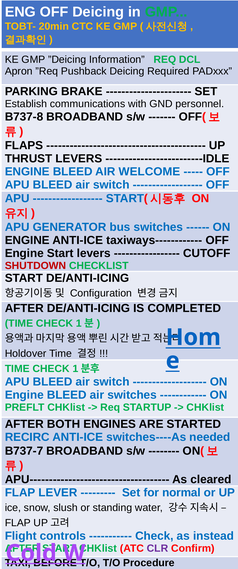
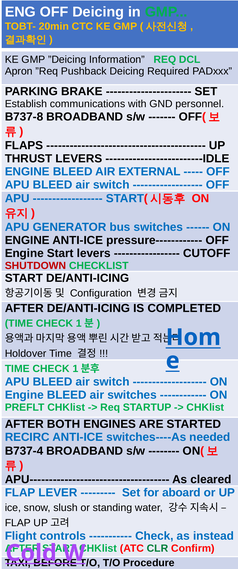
WELCOME: WELCOME -> EXTERNAL (150, 172)
taxiways------------: taxiways------------ -> pressure------------ (154, 240)
B737-7: B737-7 -> B737-4 (24, 451)
normal: normal -> aboard (181, 493)
CLR colour: purple -> green (157, 549)
